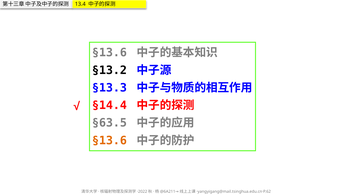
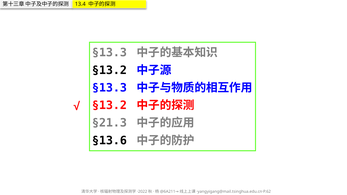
§13.6: §13.6 -> §13.3 (109, 53)
§14.4: §14.4 -> §13.2 (109, 105)
§63.5: §63.5 -> §21.3 (109, 123)
§13.6 colour: orange -> black (109, 141)
